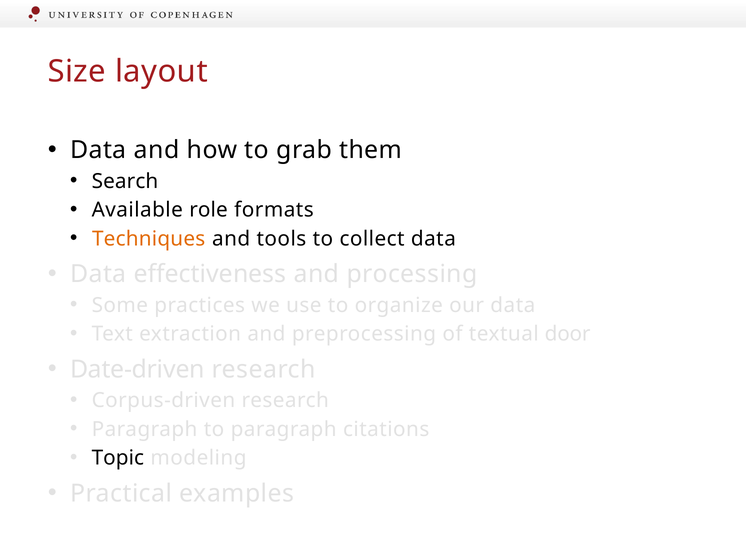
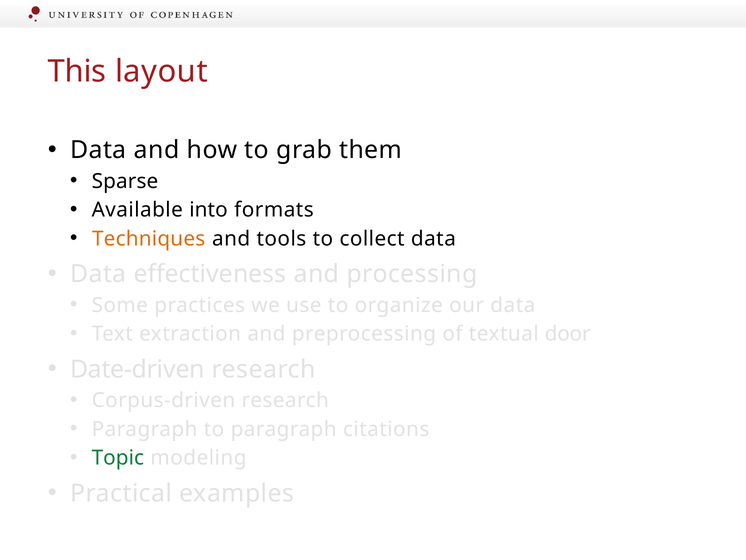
Size: Size -> This (77, 71)
Search: Search -> Sparse (125, 181)
role: role -> into (208, 210)
Topic colour: black -> green (118, 458)
